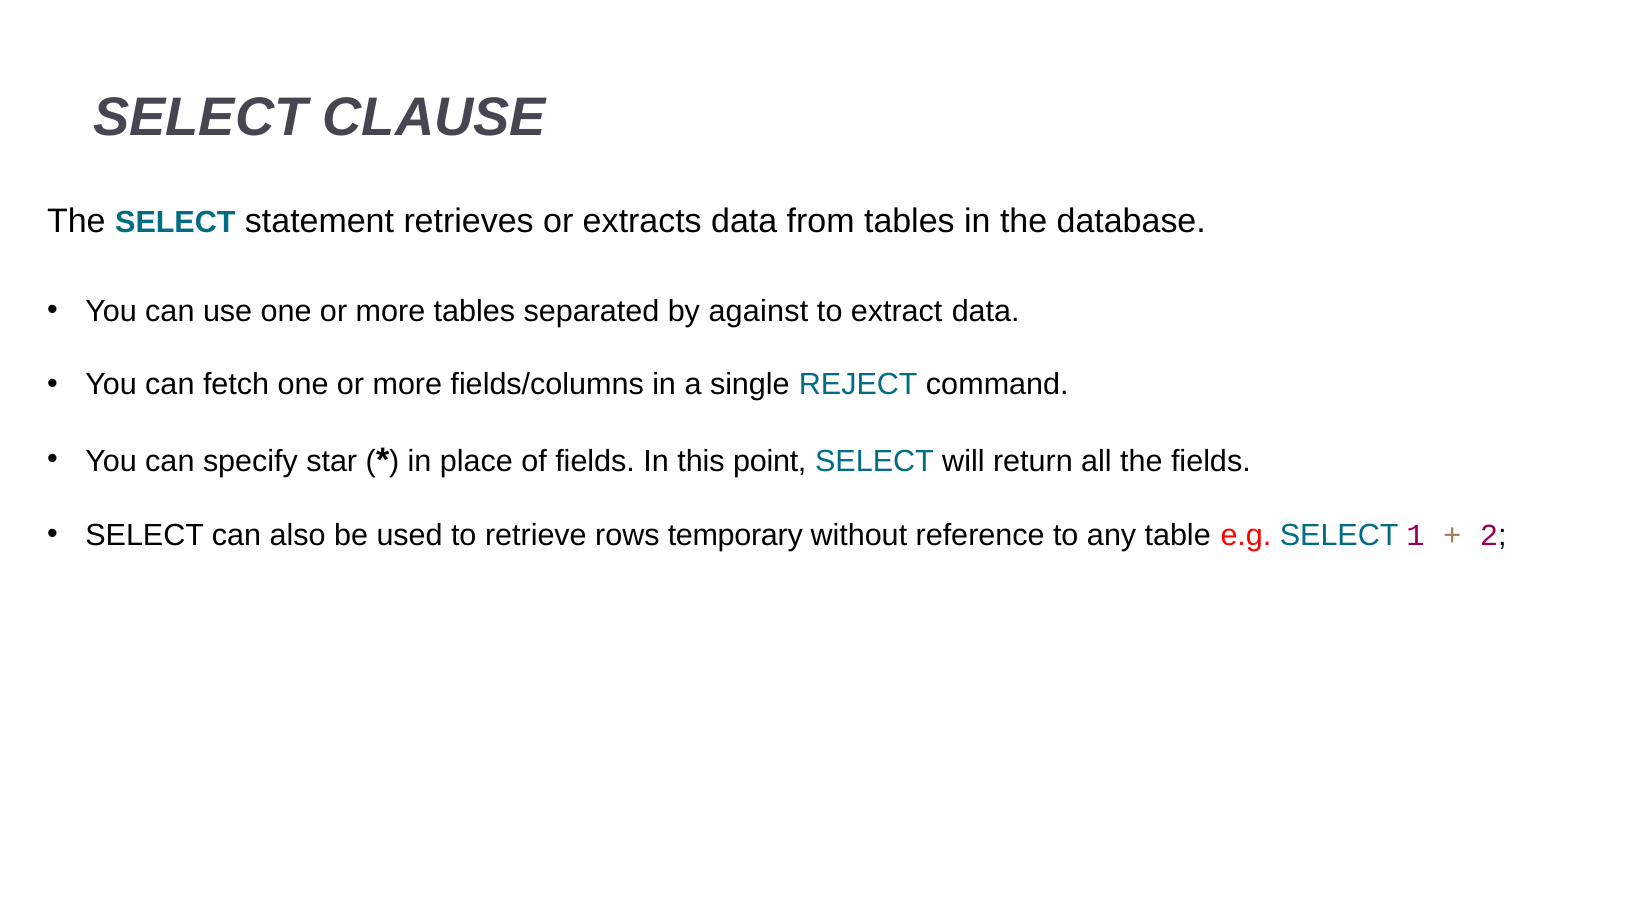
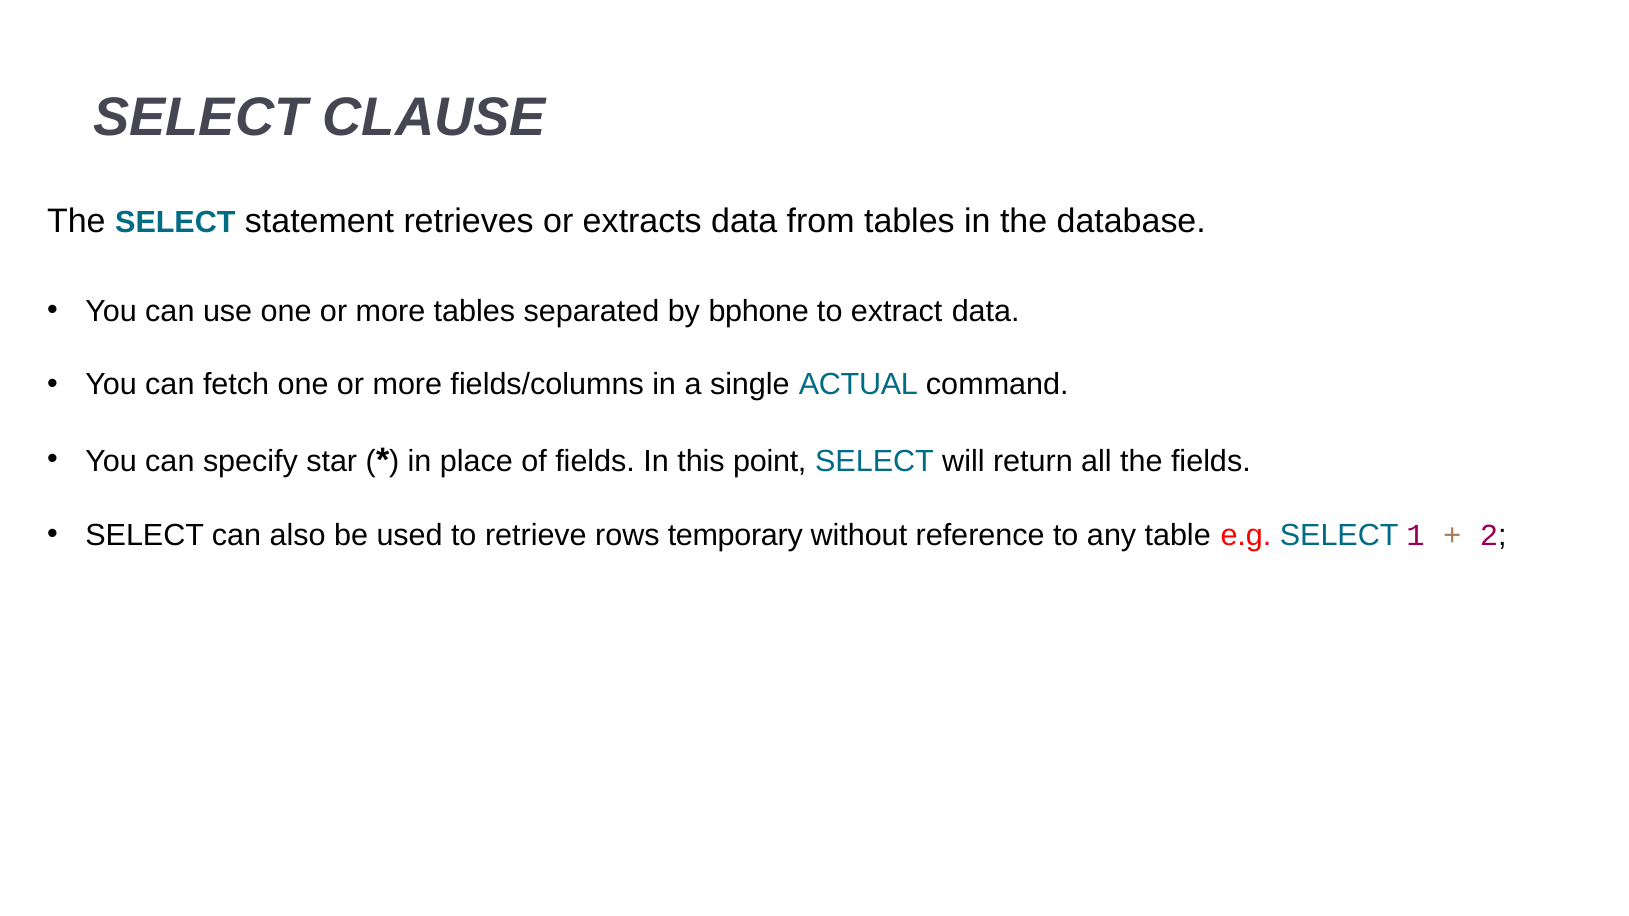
against: against -> bphone (759, 311)
REJECT: REJECT -> ACTUAL (858, 385)
